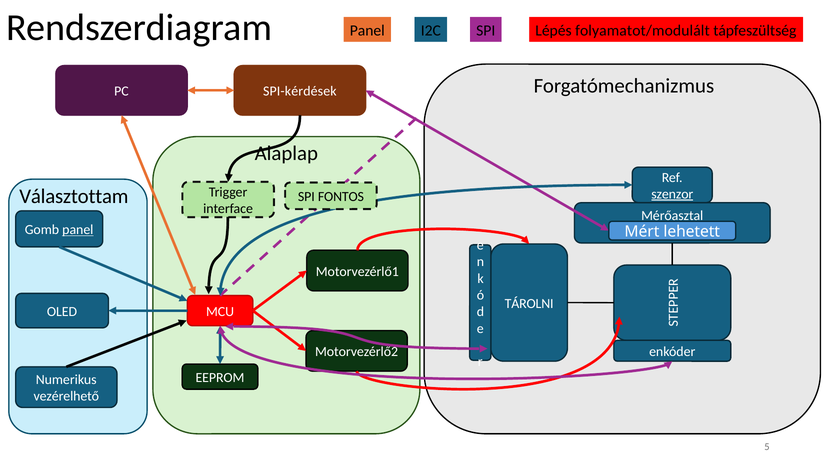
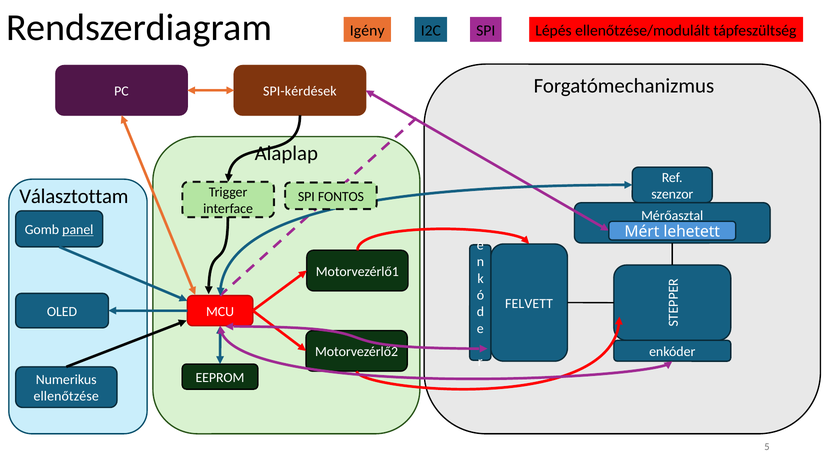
Panel: Panel -> Igény (367, 31)
folyamatot/modulált: folyamatot/modulált -> ellenőtzése/modulált (643, 31)
szenzor underline: present -> none (672, 194)
TÁROLNI: TÁROLNI -> FELVETT (529, 304)
vezérelhető: vezérelhető -> ellenőtzése (66, 397)
